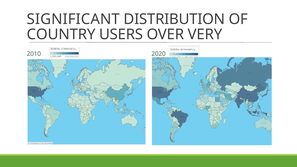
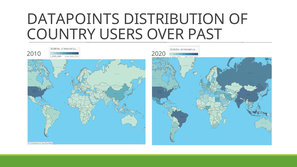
SIGNIFICANT: SIGNIFICANT -> DATAPOINTS (73, 19)
VERY: VERY -> PAST (205, 34)
